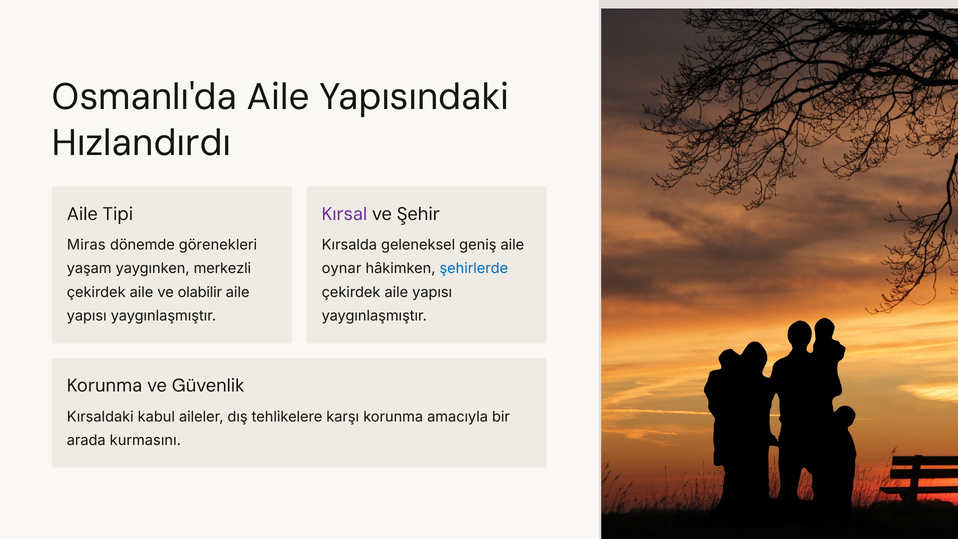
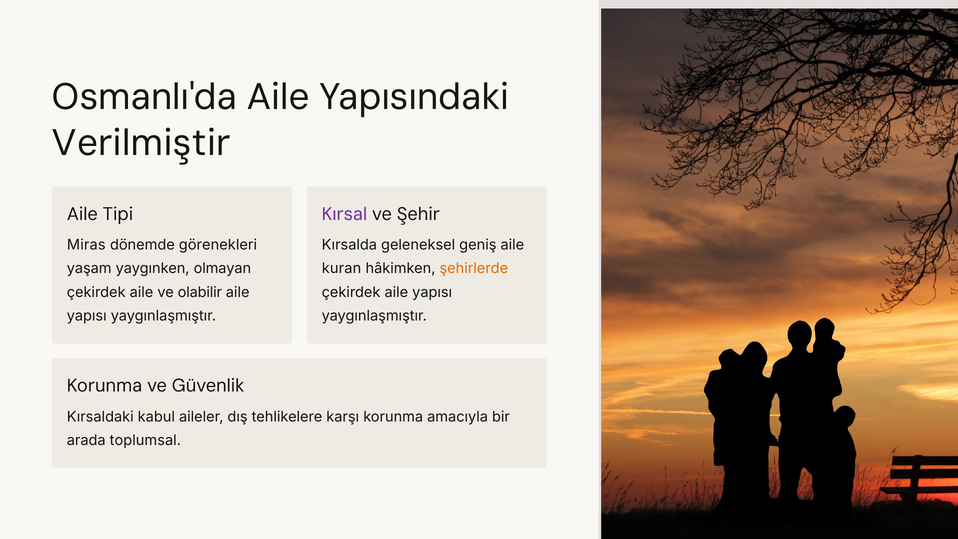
Hızlandırdı: Hızlandırdı -> Verilmiştir (141, 143)
merkezli: merkezli -> olmayan (222, 269)
oynar: oynar -> kuran (342, 269)
şehirlerde colour: blue -> orange (474, 269)
kurmasını: kurmasını -> toplumsal (145, 440)
